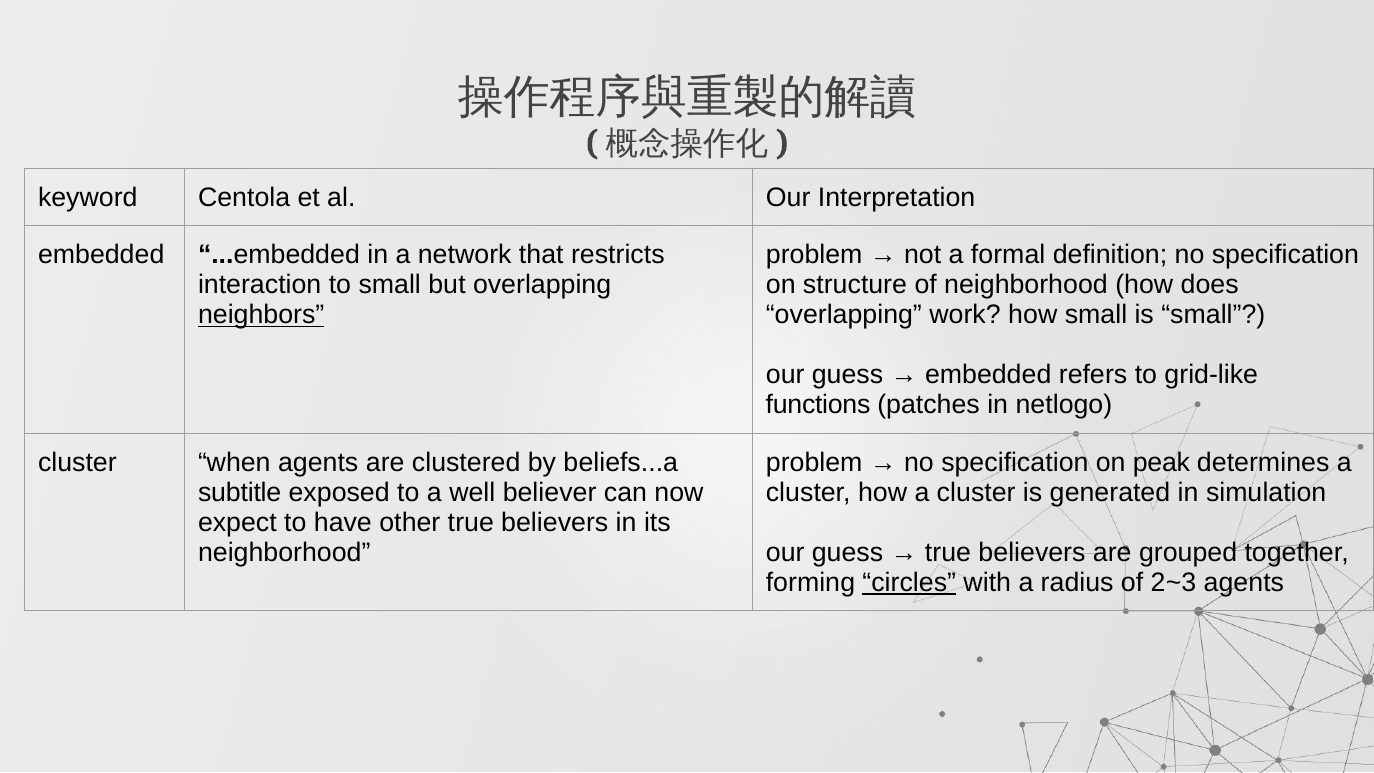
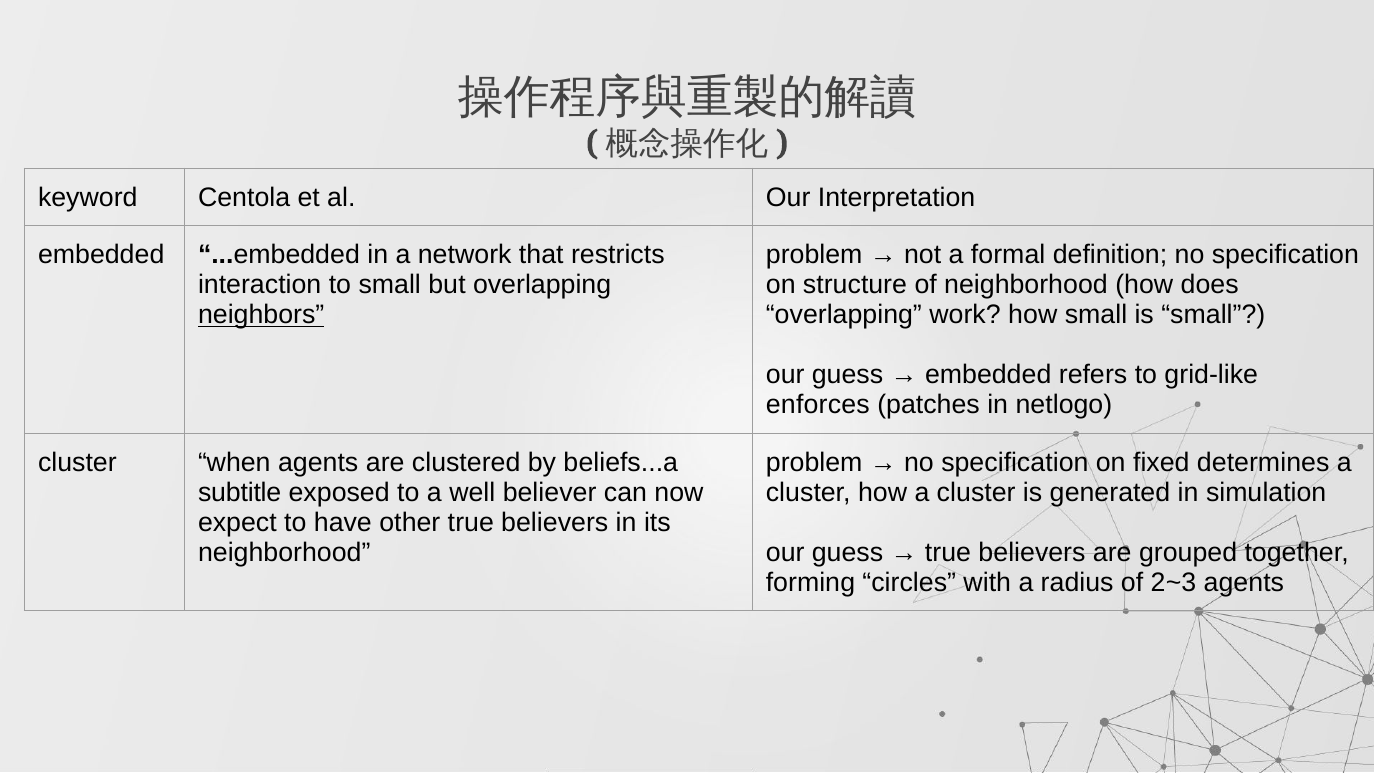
functions: functions -> enforces (818, 405)
peak: peak -> fixed (1161, 462)
circles underline: present -> none (909, 582)
